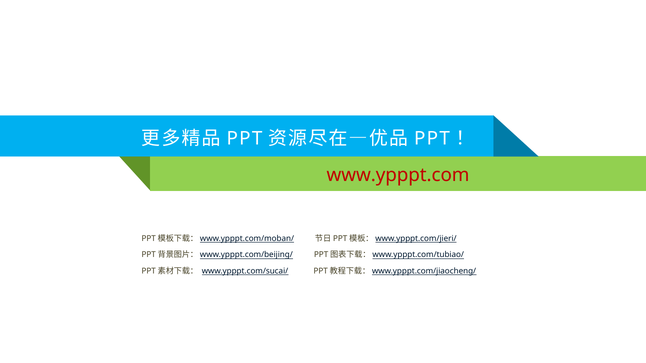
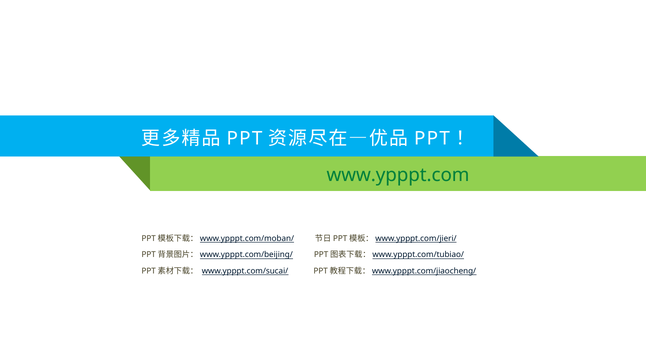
www.ypppt.com colour: red -> green (398, 175)
